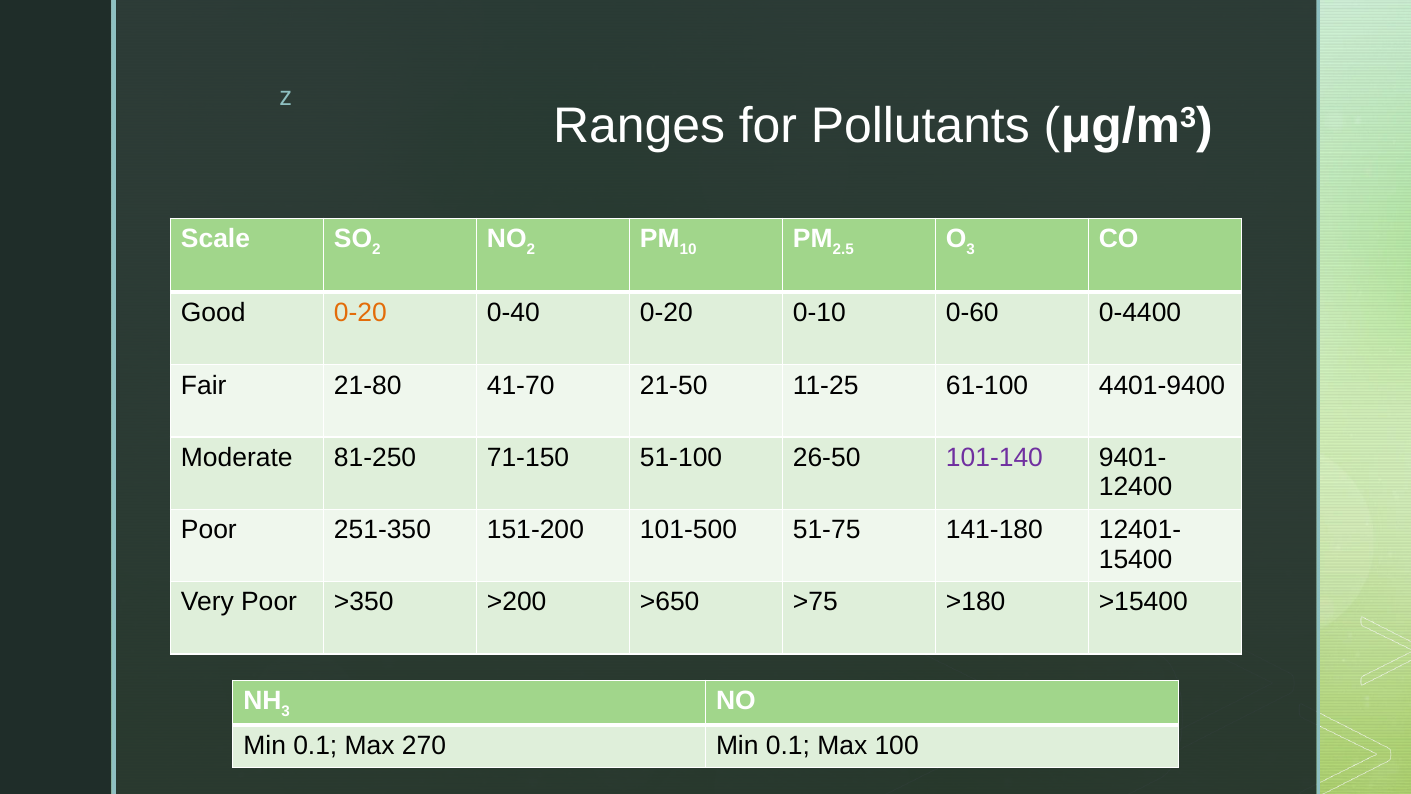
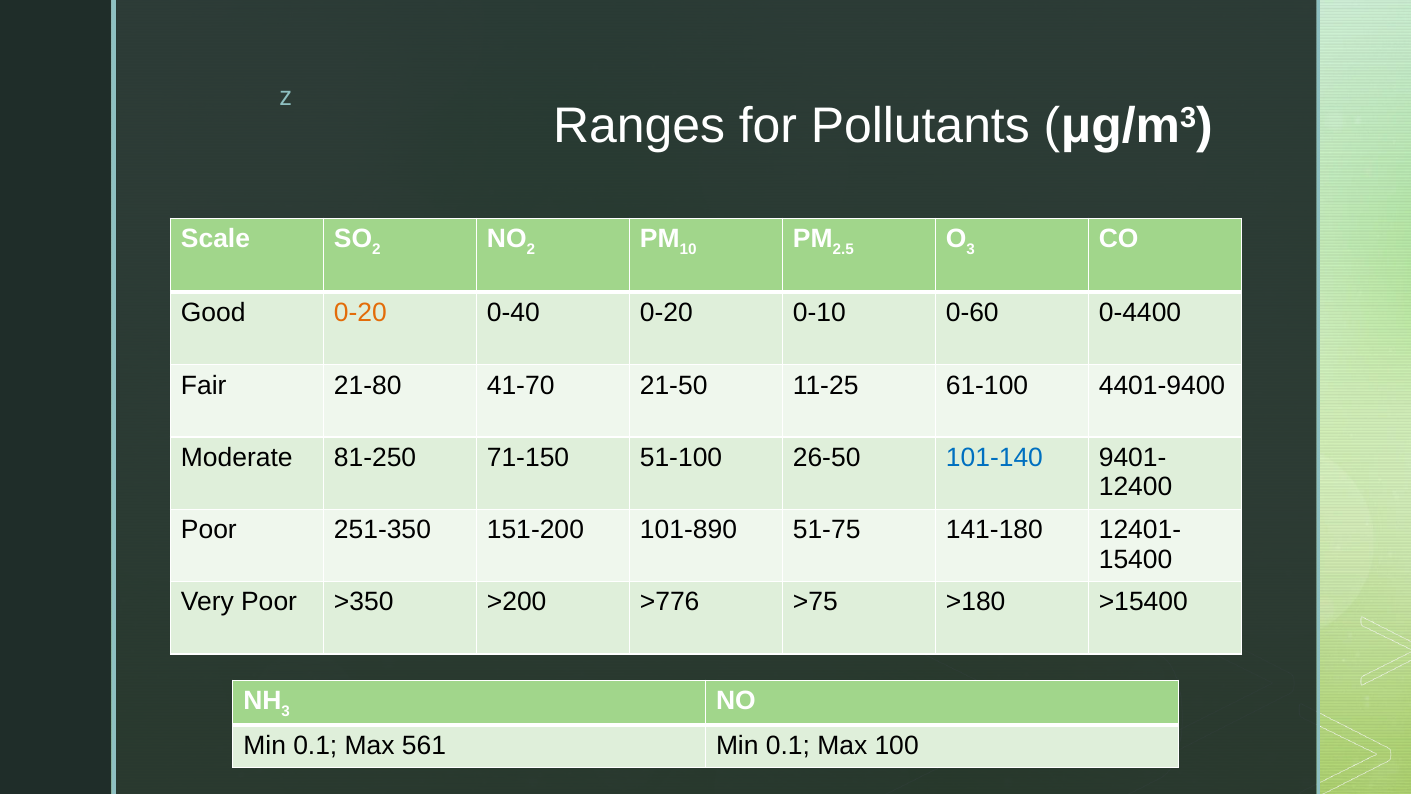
101-140 colour: purple -> blue (994, 457)
101-500: 101-500 -> 101-890 (688, 530)
>650: >650 -> >776 (670, 602)
270: 270 -> 561 (424, 745)
